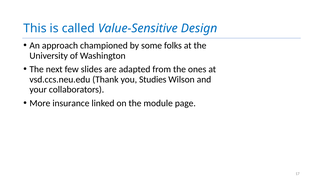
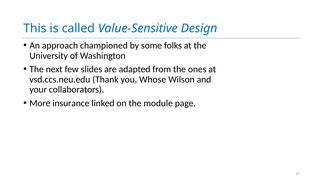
Studies: Studies -> Whose (153, 79)
